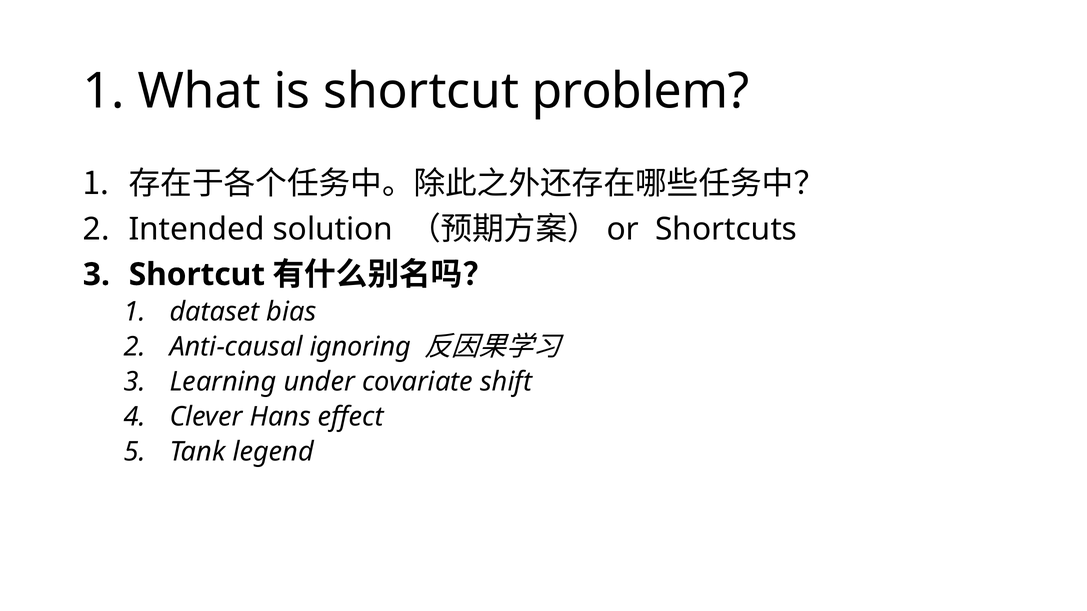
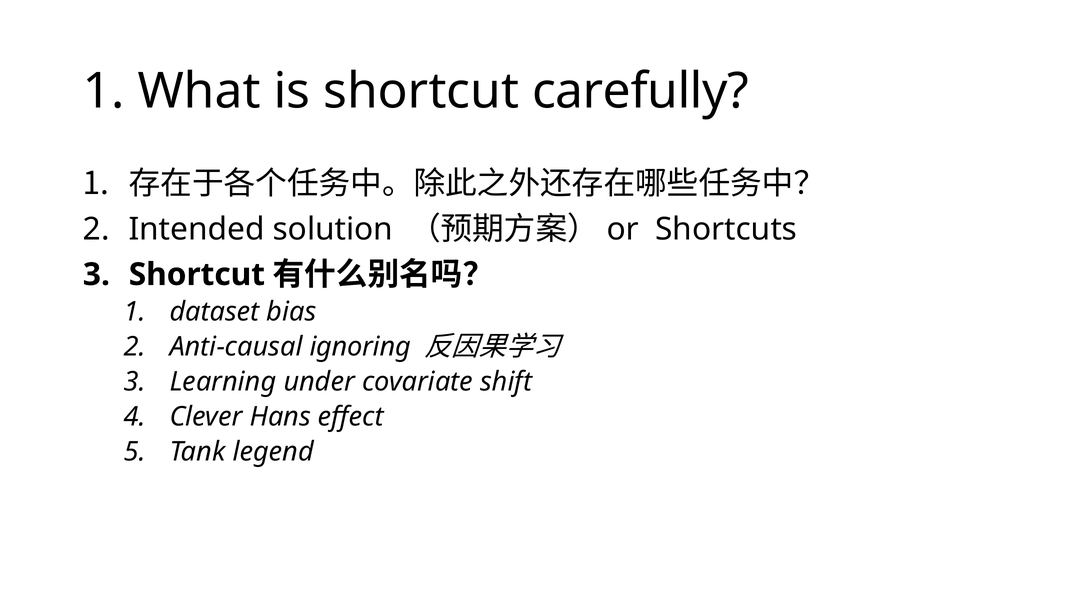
problem: problem -> carefully (640, 91)
